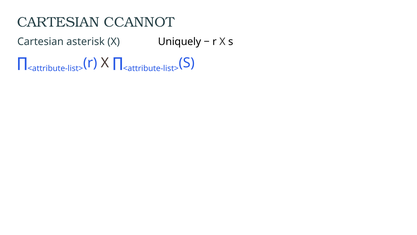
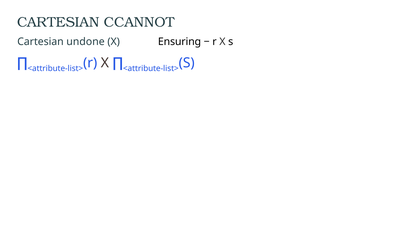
asterisk: asterisk -> undone (86, 42)
Uniquely: Uniquely -> Ensuring (180, 42)
